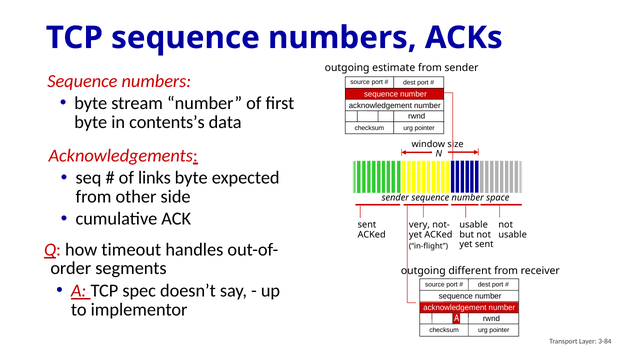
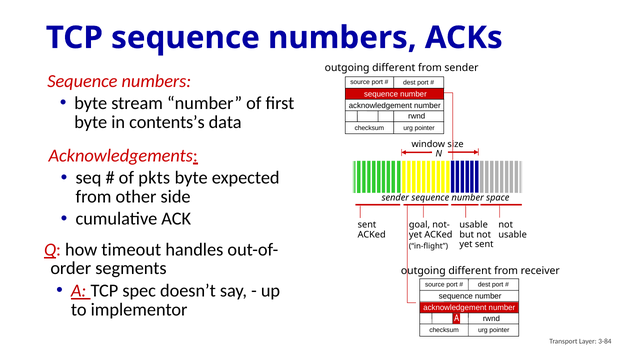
estimate: estimate -> different (394, 68)
links: links -> pkts (154, 178)
very: very -> goal (419, 225)
